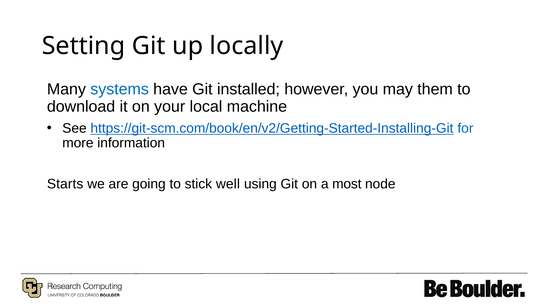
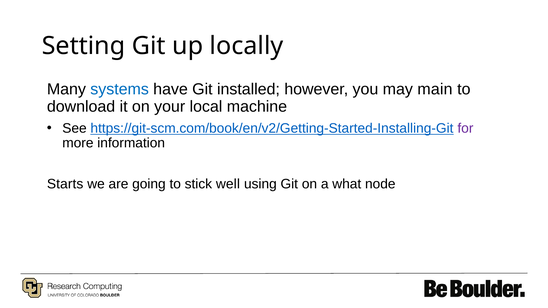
them: them -> main (435, 89)
for colour: blue -> purple (465, 128)
most: most -> what (347, 184)
